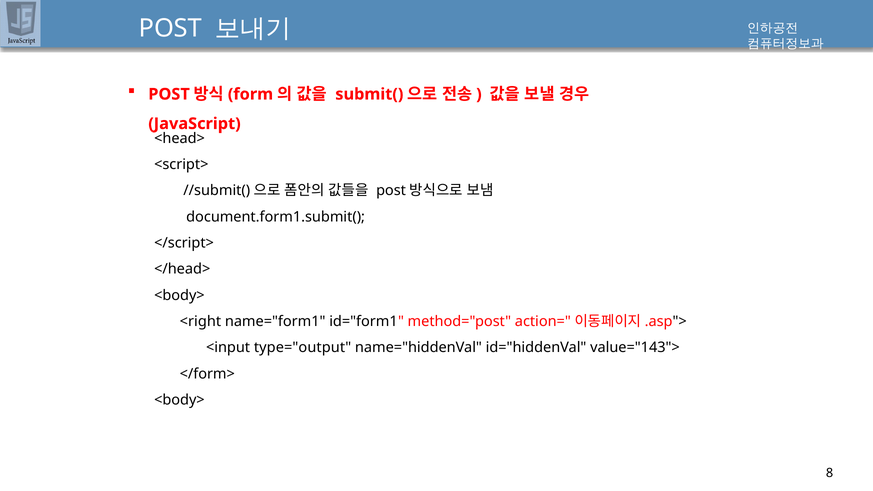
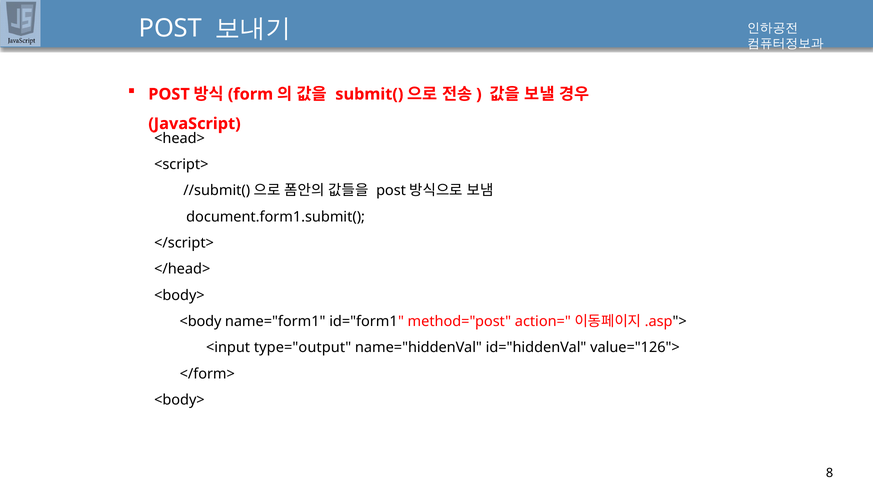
<right: <right -> <body (201, 321)
value="143">: value="143"> -> value="126"> (635, 348)
